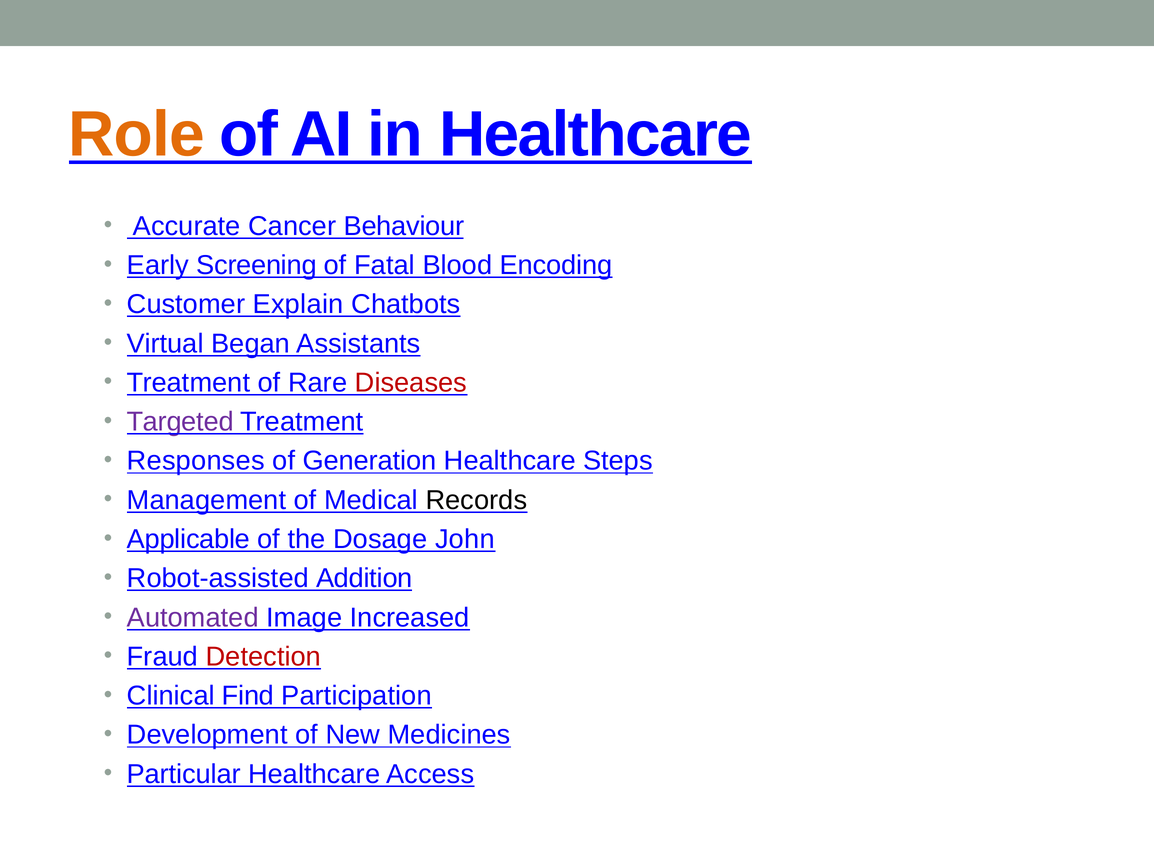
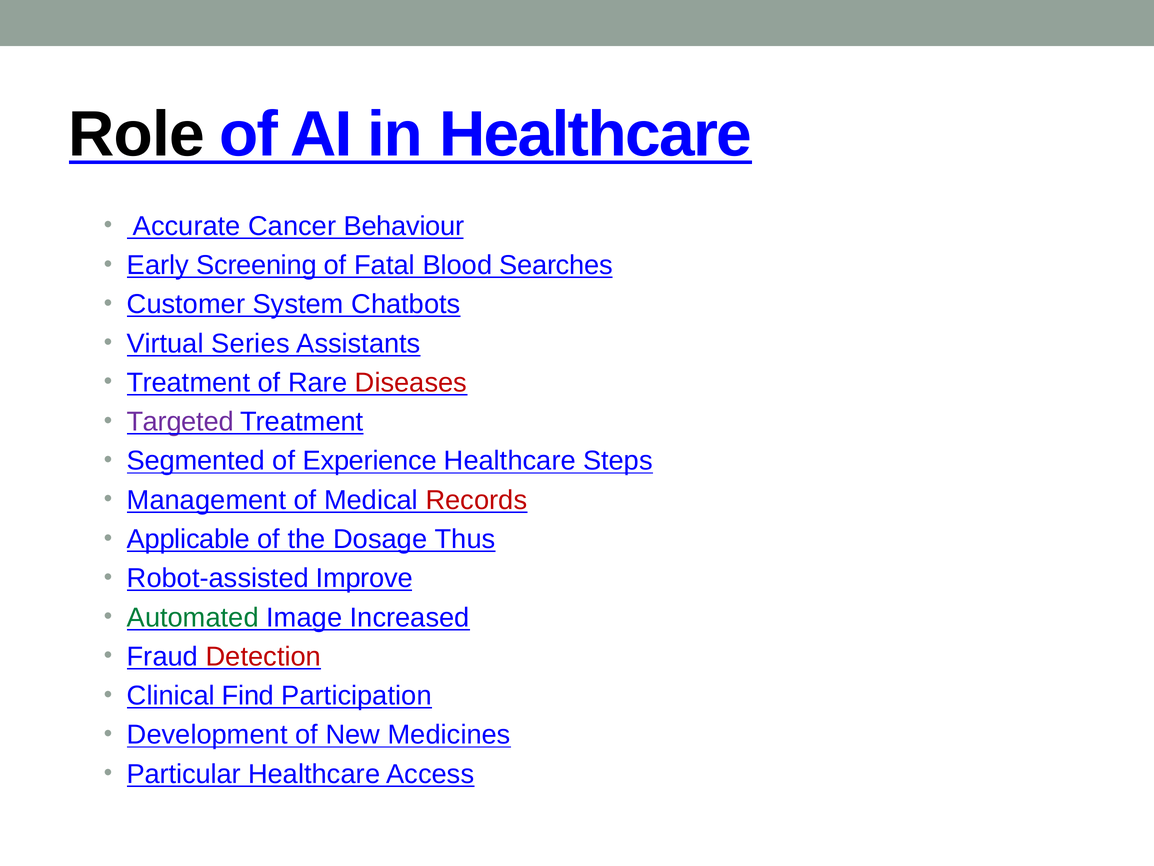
Role colour: orange -> black (137, 134)
Encoding: Encoding -> Searches (556, 265)
Explain: Explain -> System (298, 304)
Began: Began -> Series (251, 343)
Responses: Responses -> Segmented (196, 461)
Generation: Generation -> Experience (370, 461)
Records colour: black -> red (476, 500)
John: John -> Thus (465, 539)
Addition: Addition -> Improve (364, 578)
Automated colour: purple -> green (193, 617)
